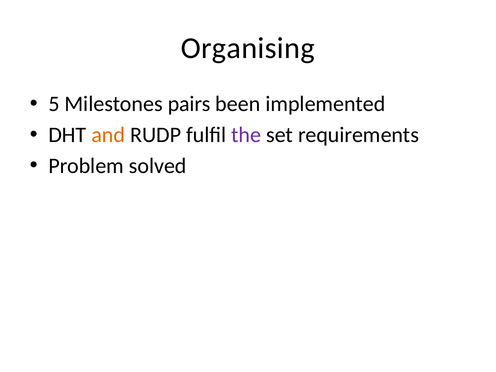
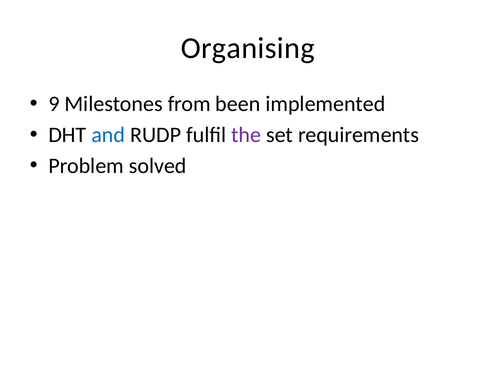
5: 5 -> 9 (54, 104)
pairs: pairs -> from (189, 104)
and colour: orange -> blue (108, 135)
